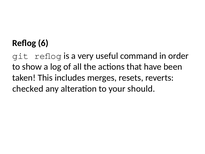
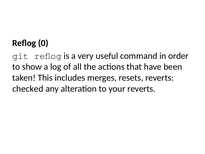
6: 6 -> 0 (43, 43)
your should: should -> reverts (141, 89)
